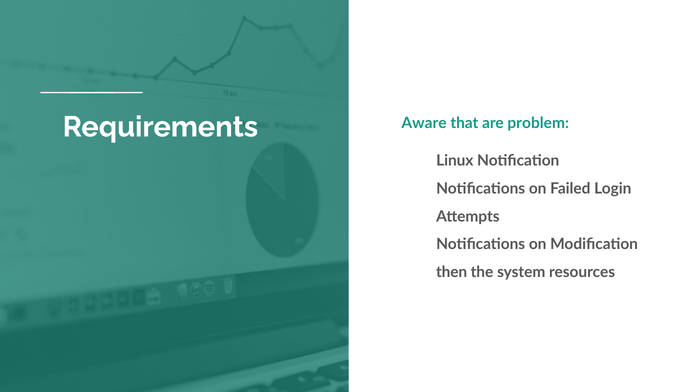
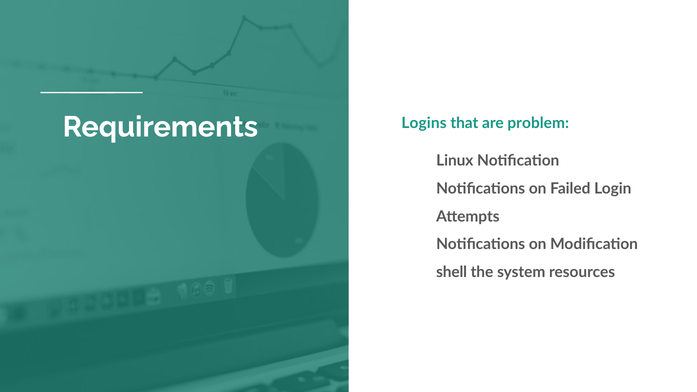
Aware: Aware -> Logins (424, 123)
then: then -> shell (452, 272)
